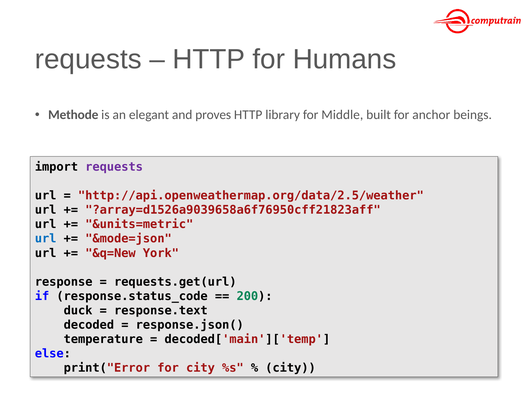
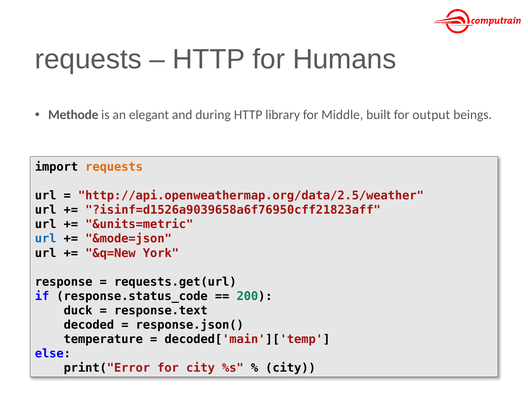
proves: proves -> during (213, 115)
anchor: anchor -> output (431, 115)
requests colour: purple -> orange (114, 167)
?array=d1526a9039658a6f76950cff21823aff: ?array=d1526a9039658a6f76950cff21823aff -> ?isinf=d1526a9039658a6f76950cff21823aff (233, 210)
